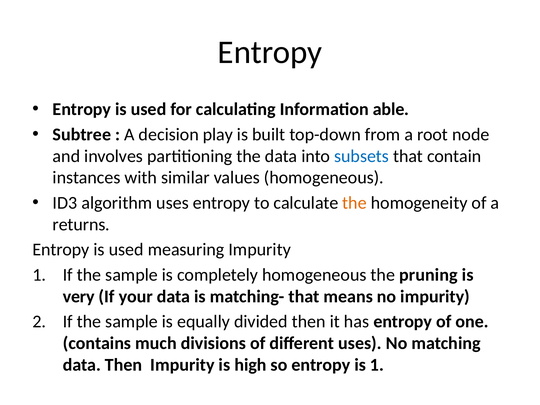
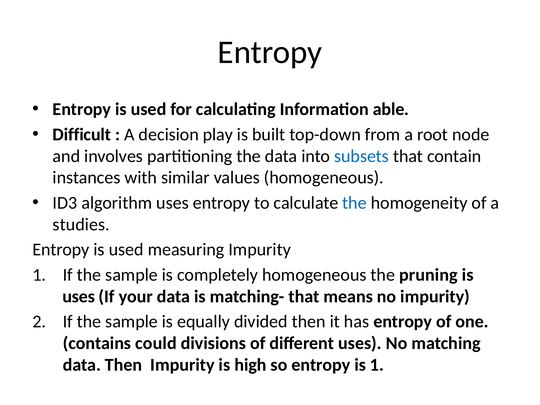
Subtree: Subtree -> Difficult (82, 134)
the colour: orange -> blue (354, 203)
returns: returns -> studies (81, 224)
very: very -> uses (79, 296)
much: much -> could (156, 343)
